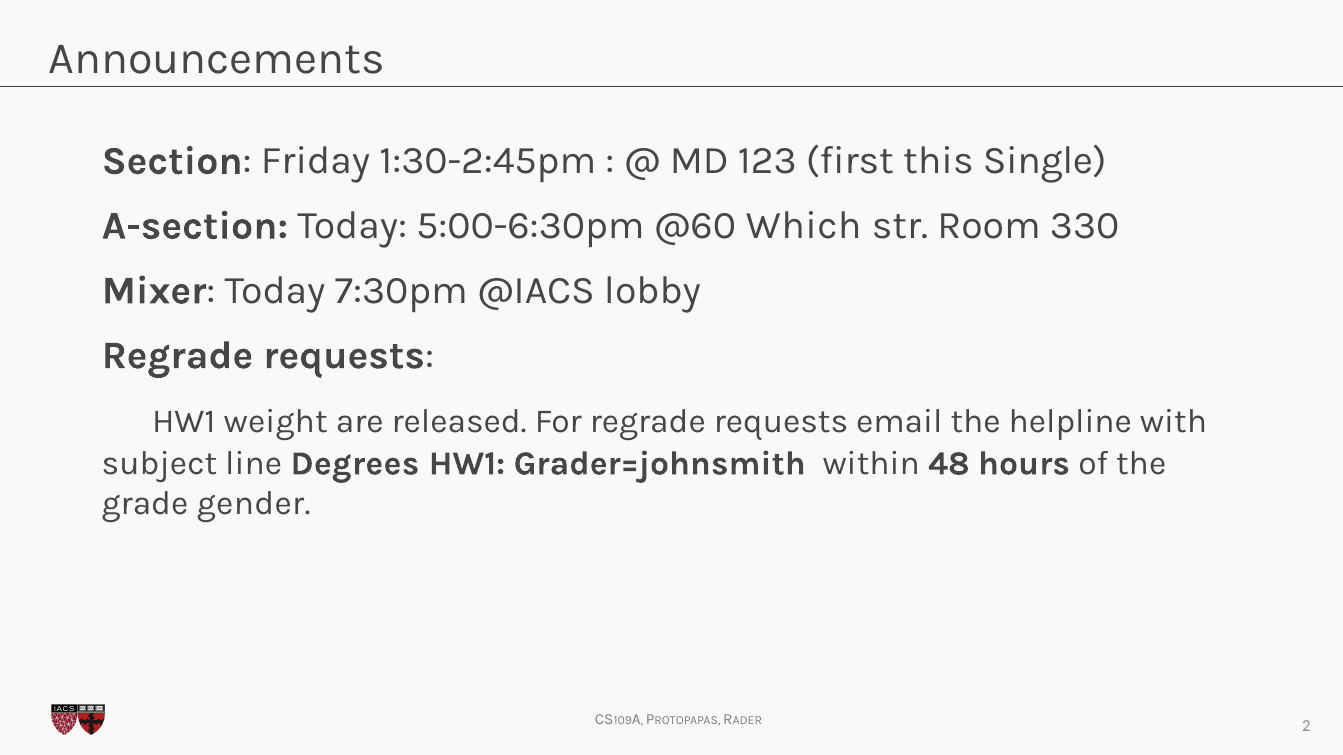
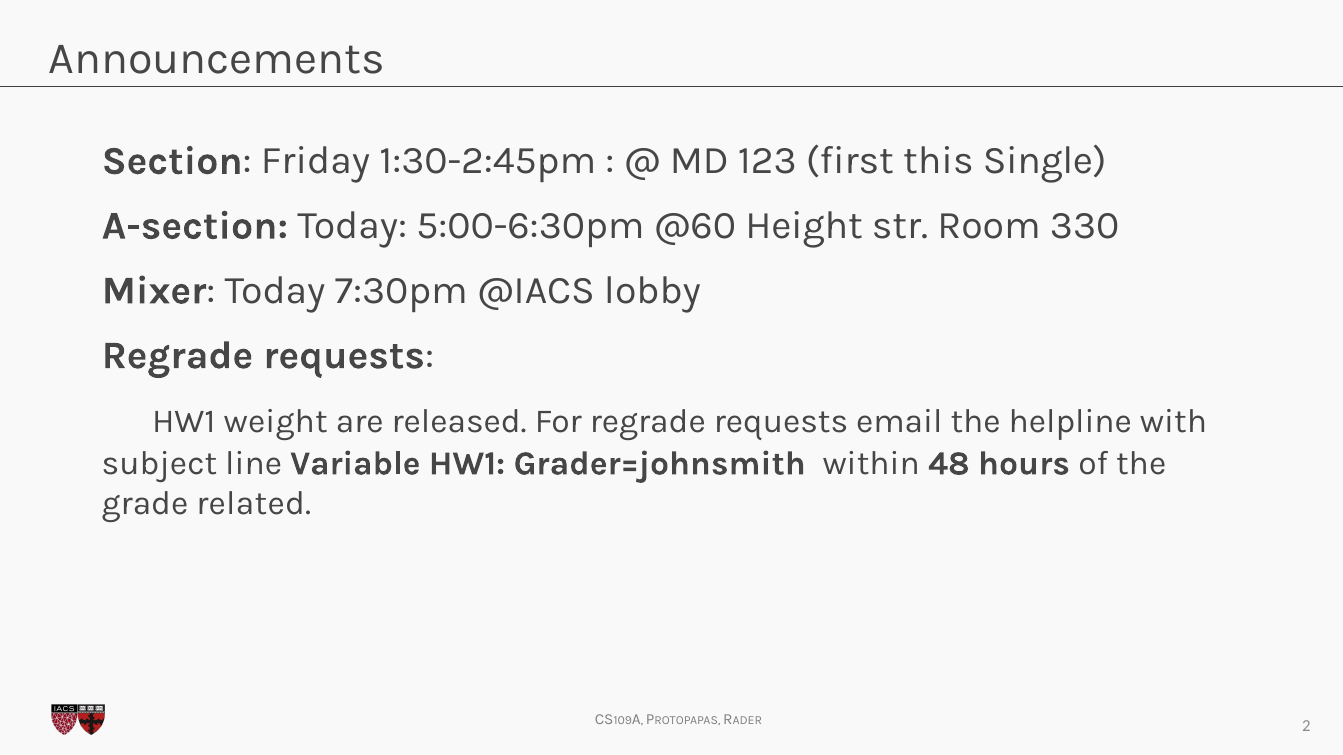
Which: Which -> Height (804, 226)
Degrees: Degrees -> Variable (355, 464)
gender: gender -> related (254, 504)
